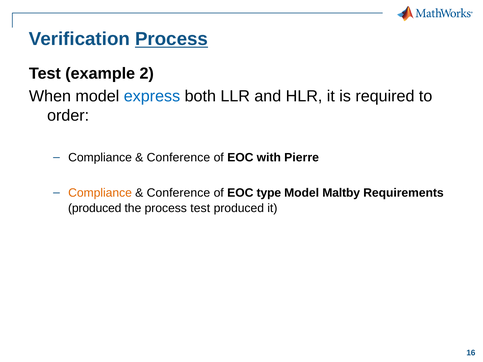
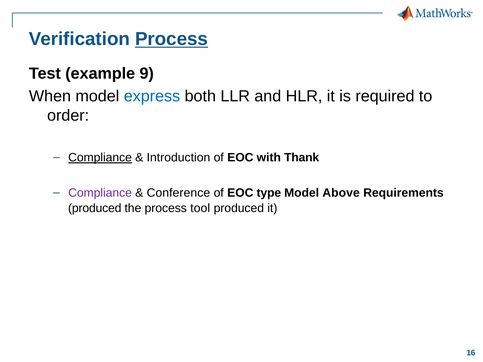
2: 2 -> 9 (147, 74)
Compliance underline: none -> present (100, 158)
Conference: Conference -> Introduction (178, 158)
Pierre: Pierre -> Thank (302, 158)
Compliance colour: orange -> purple (100, 193)
Maltby: Maltby -> Above (341, 193)
the process test: test -> tool (200, 208)
